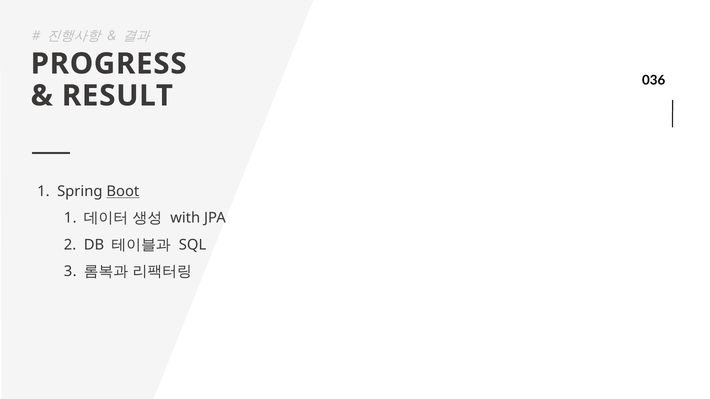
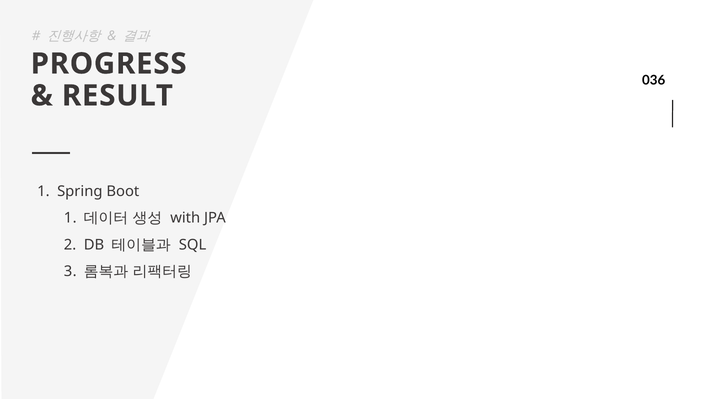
Boot underline: present -> none (123, 192)
